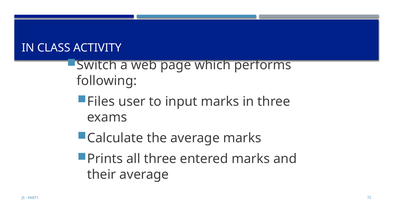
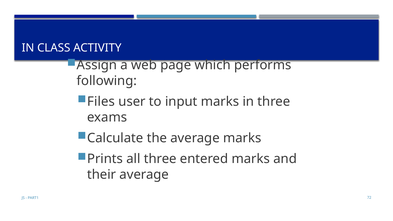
Switch: Switch -> Assign (97, 65)
